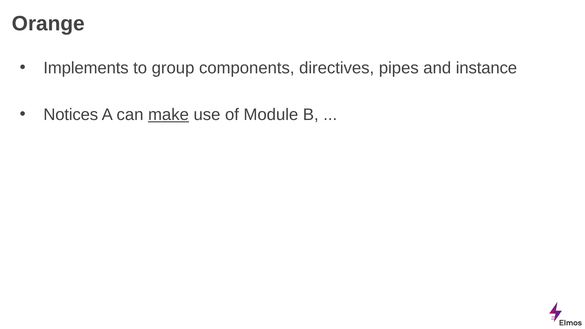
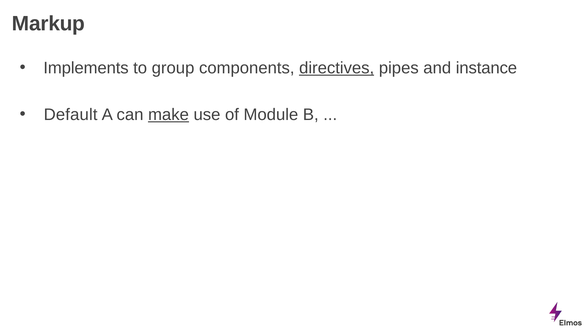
Orange: Orange -> Markup (48, 24)
directives underline: none -> present (337, 68)
Notices: Notices -> Default (71, 115)
